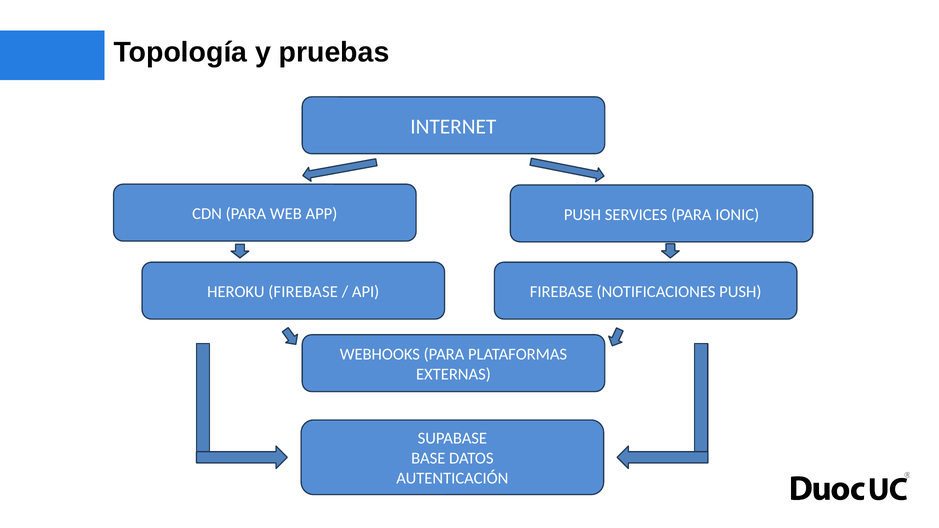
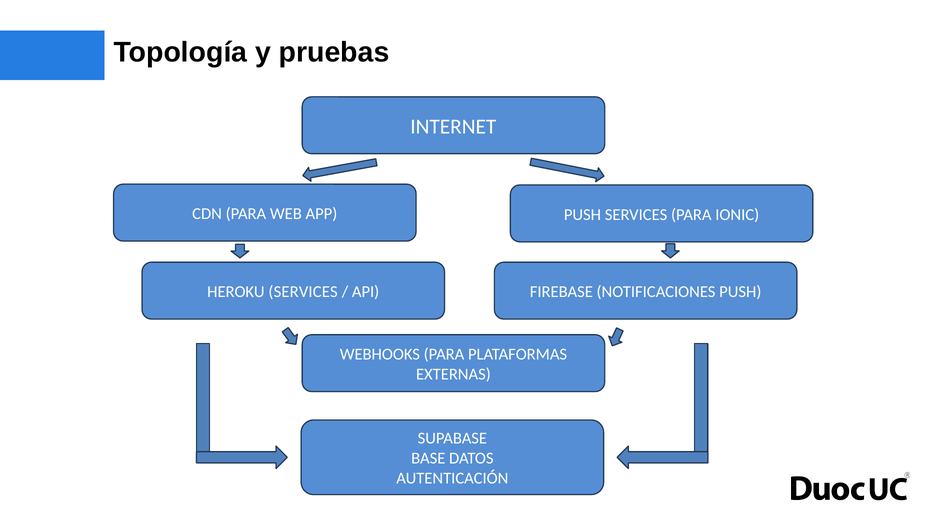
HEROKU FIREBASE: FIREBASE -> SERVICES (303, 292)
